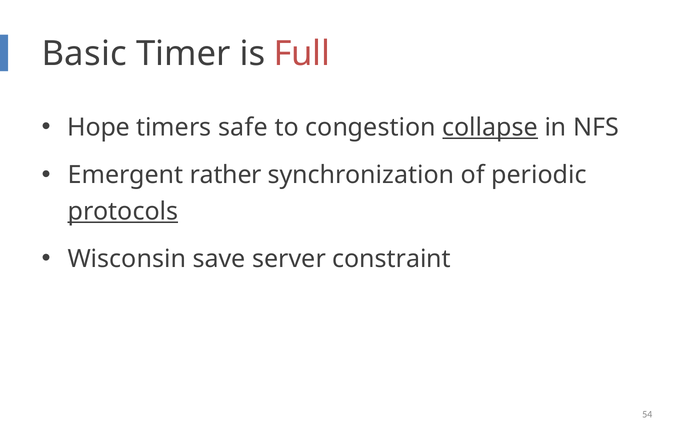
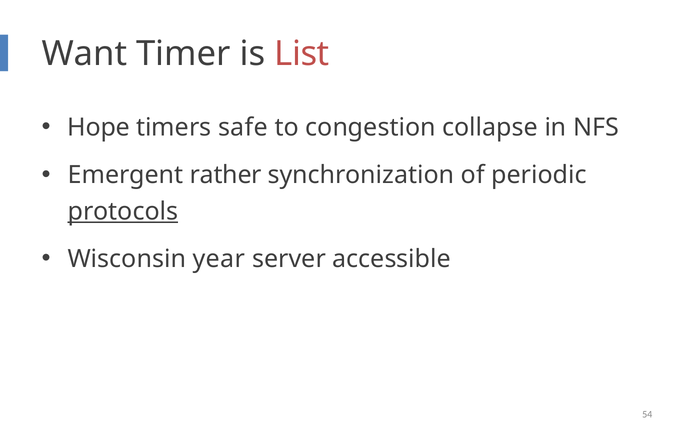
Basic: Basic -> Want (84, 54)
Full: Full -> List (302, 54)
collapse underline: present -> none (490, 127)
save: save -> year (219, 259)
constraint: constraint -> accessible (392, 259)
